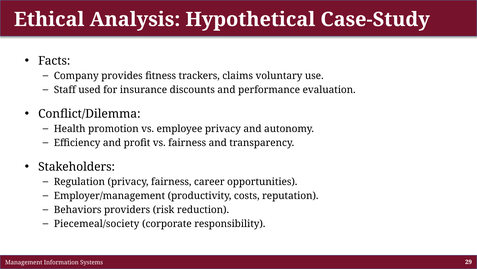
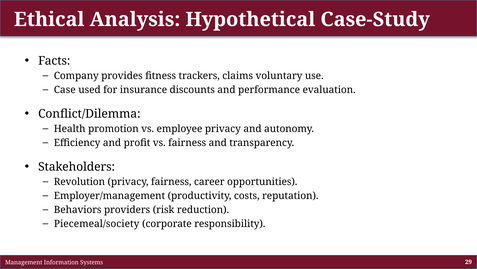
Staff: Staff -> Case (65, 90)
Regulation: Regulation -> Revolution (79, 182)
